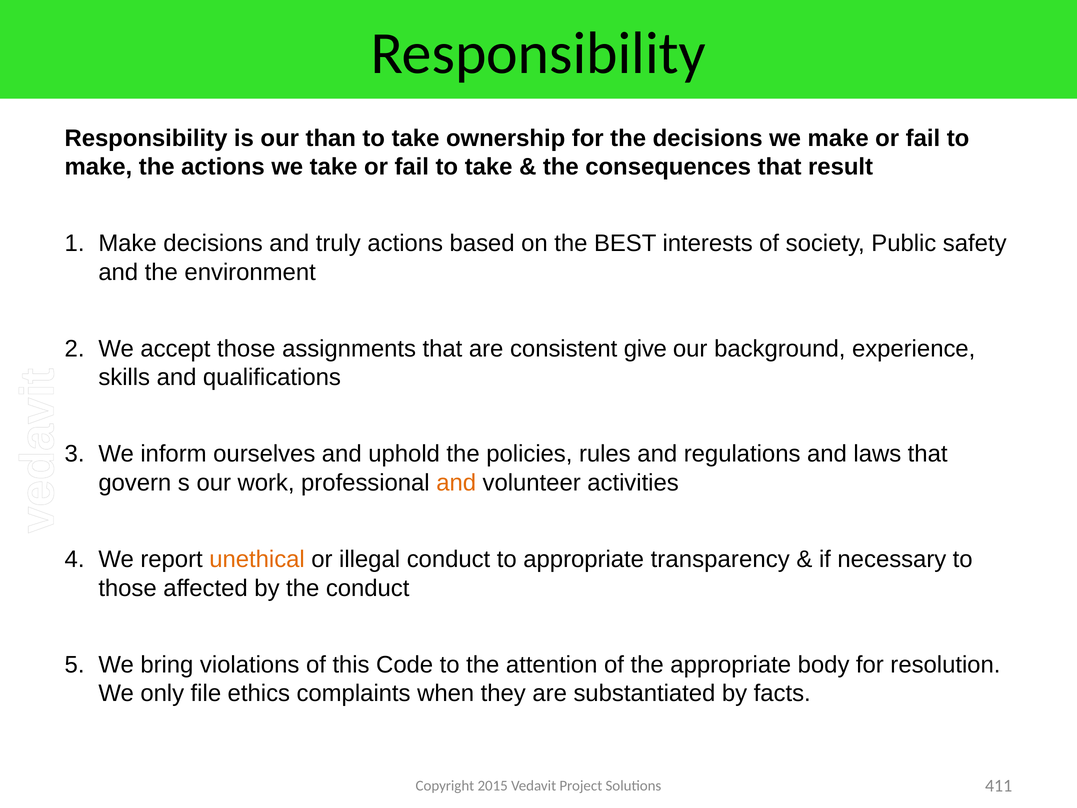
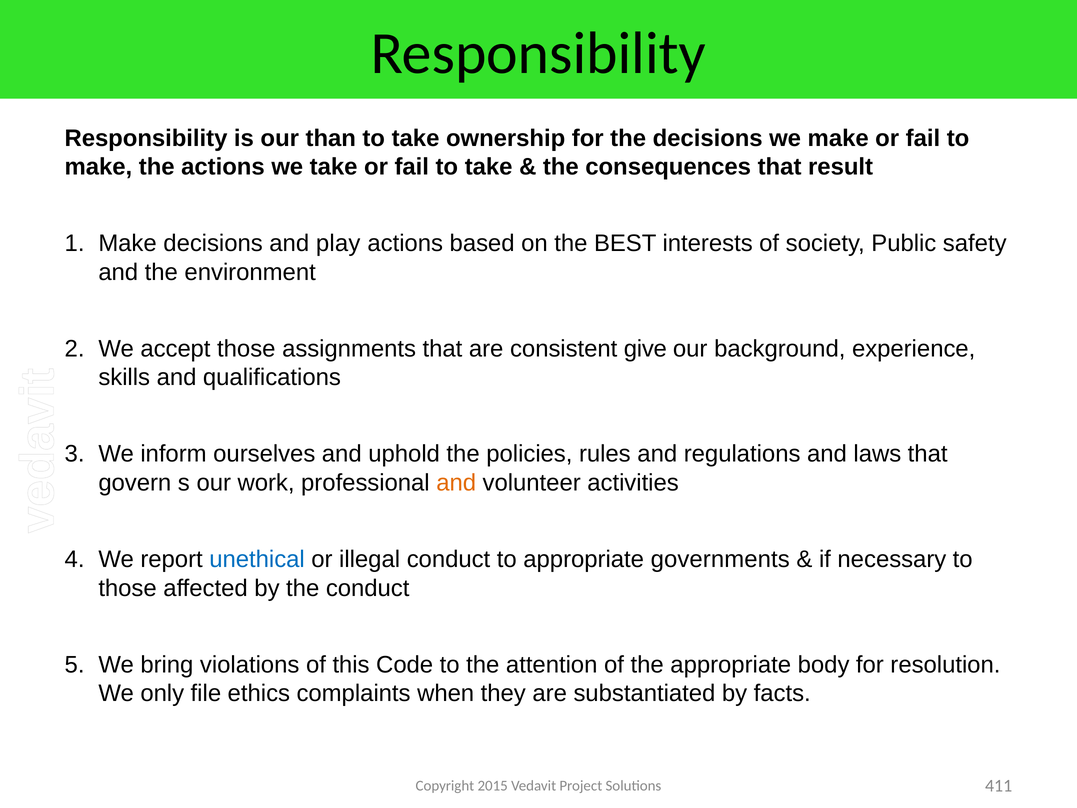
truly: truly -> play (338, 243)
unethical colour: orange -> blue (257, 559)
transparency: transparency -> governments (720, 559)
